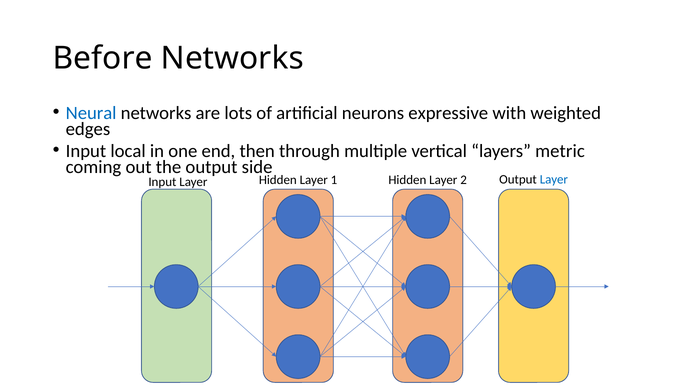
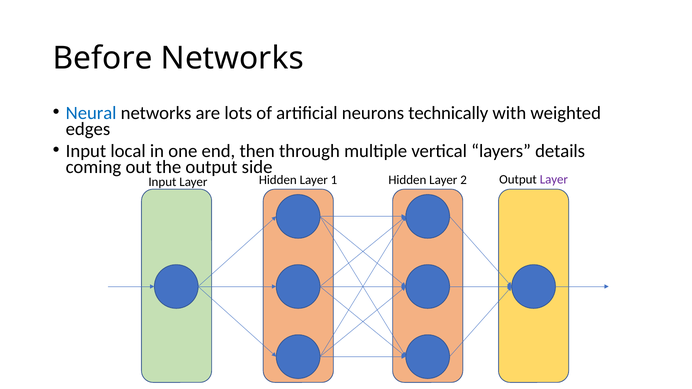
expressive: expressive -> technically (448, 113)
metric: metric -> details (560, 151)
Layer colour: blue -> purple (554, 179)
